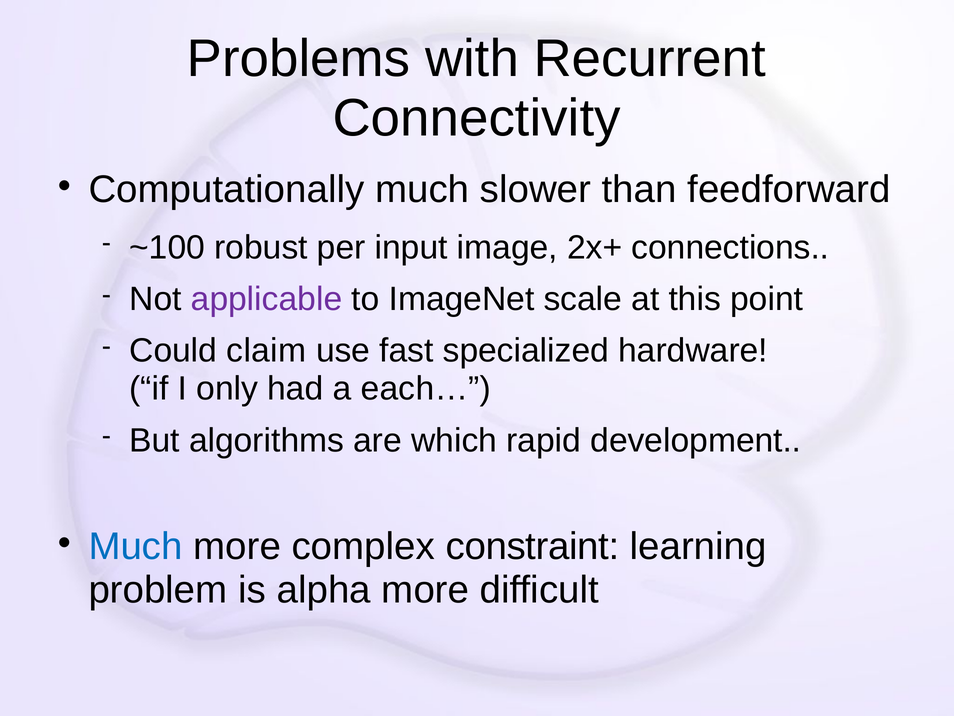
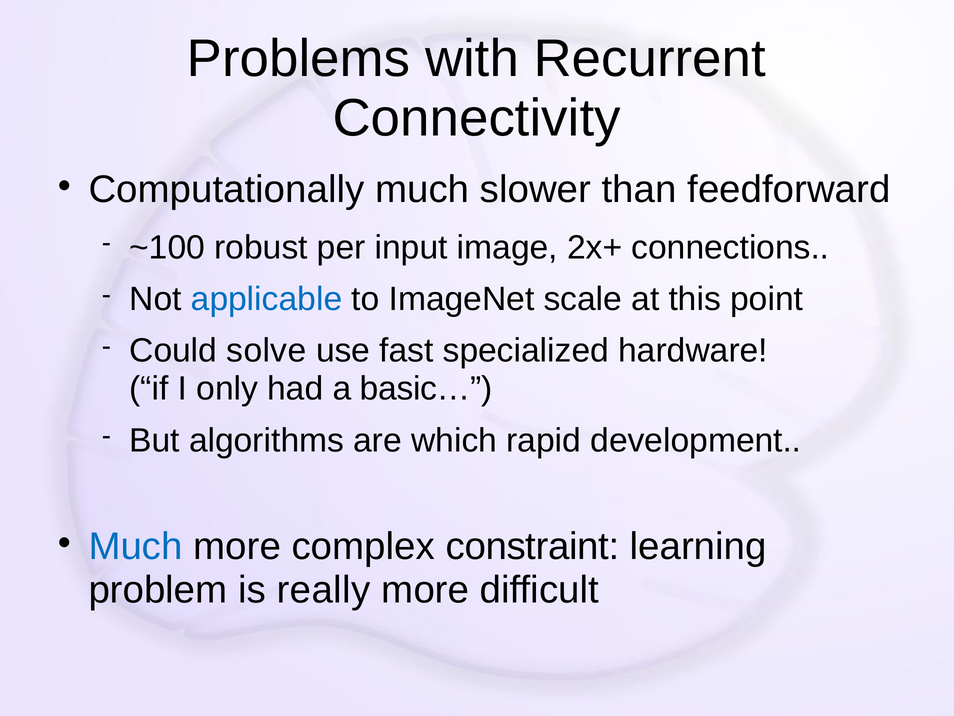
applicable colour: purple -> blue (267, 299)
claim: claim -> solve (266, 351)
each…: each… -> basic… (426, 389)
alpha: alpha -> really (324, 590)
